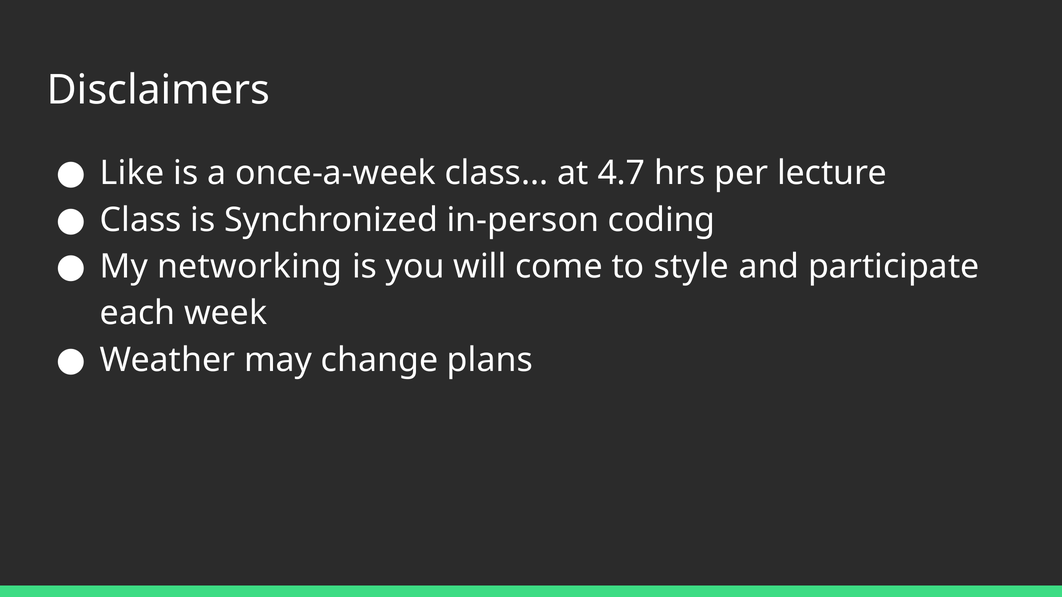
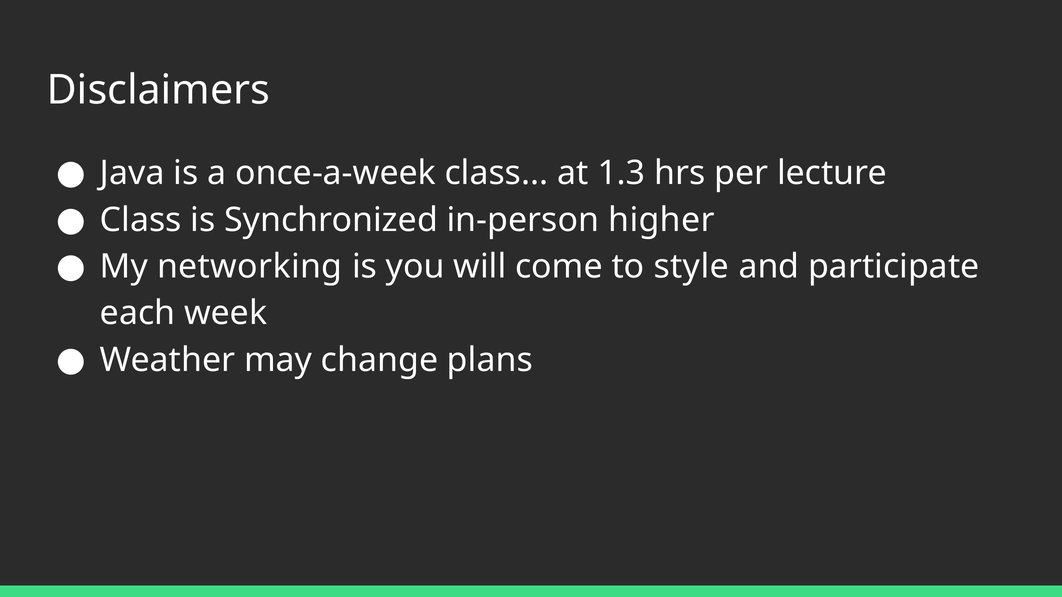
Like: Like -> Java (132, 173)
4.7: 4.7 -> 1.3 (621, 173)
coding: coding -> higher (661, 220)
